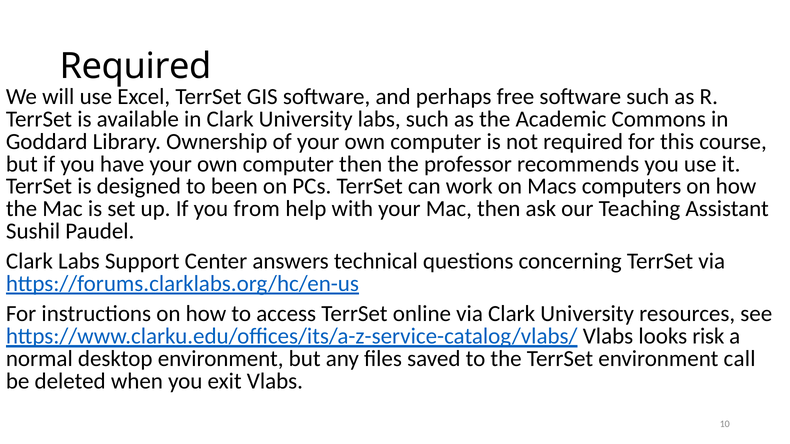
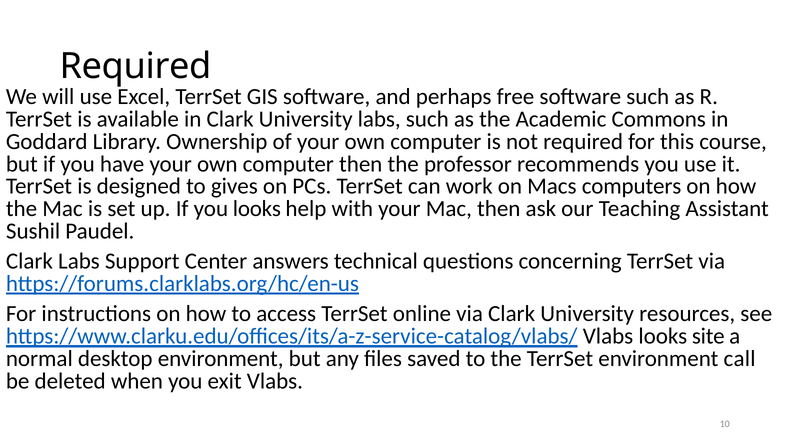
been: been -> gives (234, 187)
you from: from -> looks (257, 209)
risk: risk -> site (708, 337)
